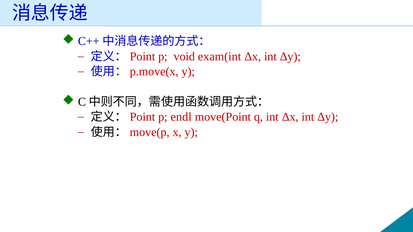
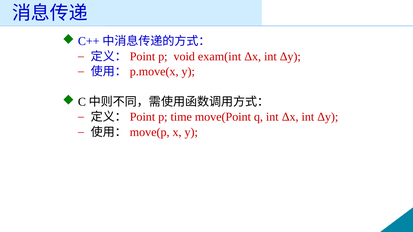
endl: endl -> time (181, 117)
